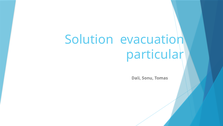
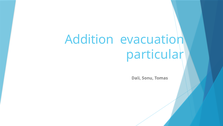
Solution: Solution -> Addition (89, 39)
